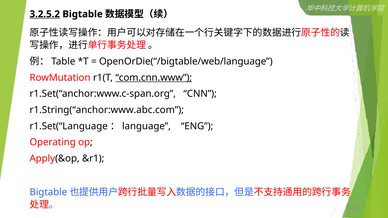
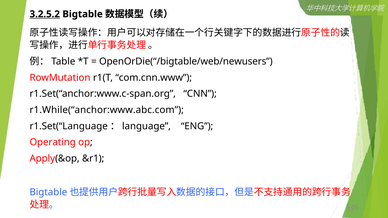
OpenOrDie(“/bigtable/web/language: OpenOrDie(“/bigtable/web/language -> OpenOrDie(“/bigtable/web/newusers (186, 61)
com.cnn.www underline: present -> none (154, 78)
r1.String(“anchor:www.abc.com: r1.String(“anchor:www.abc.com -> r1.While(“anchor:www.abc.com (107, 110)
